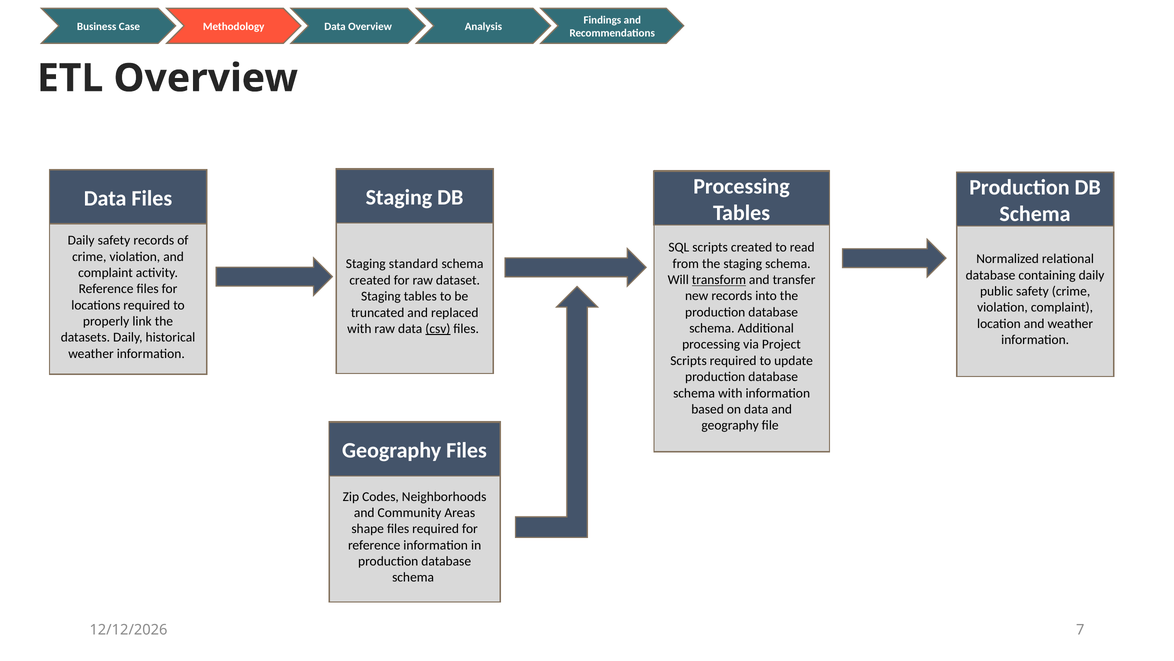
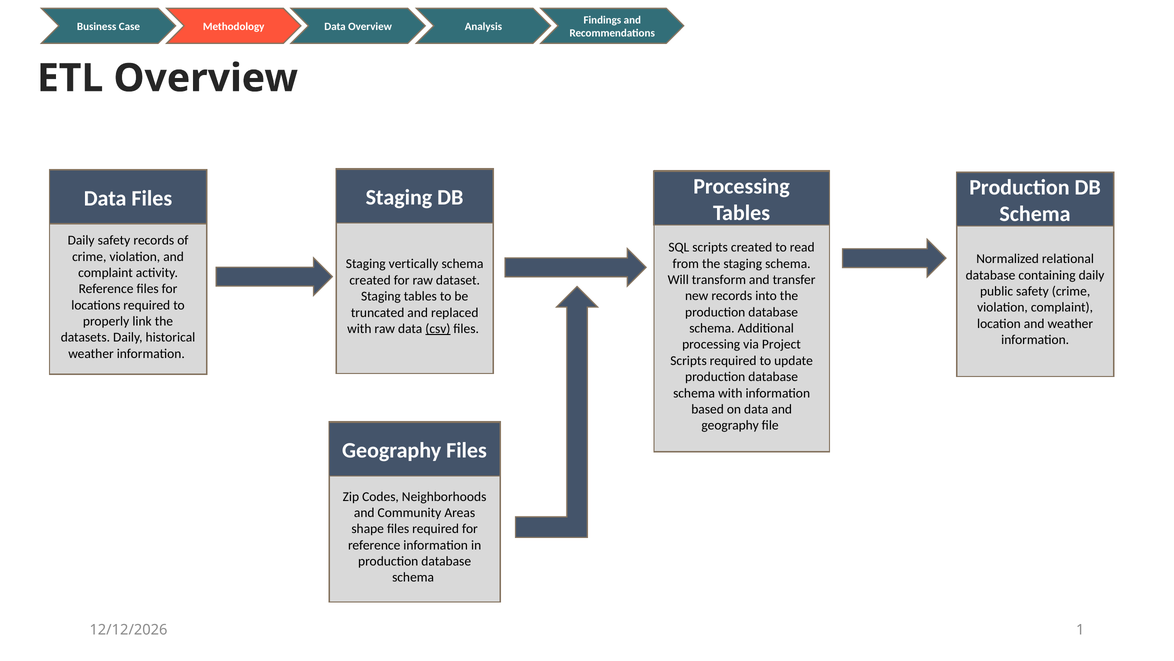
standard: standard -> vertically (414, 264)
transform underline: present -> none (719, 280)
7: 7 -> 1 (1080, 629)
